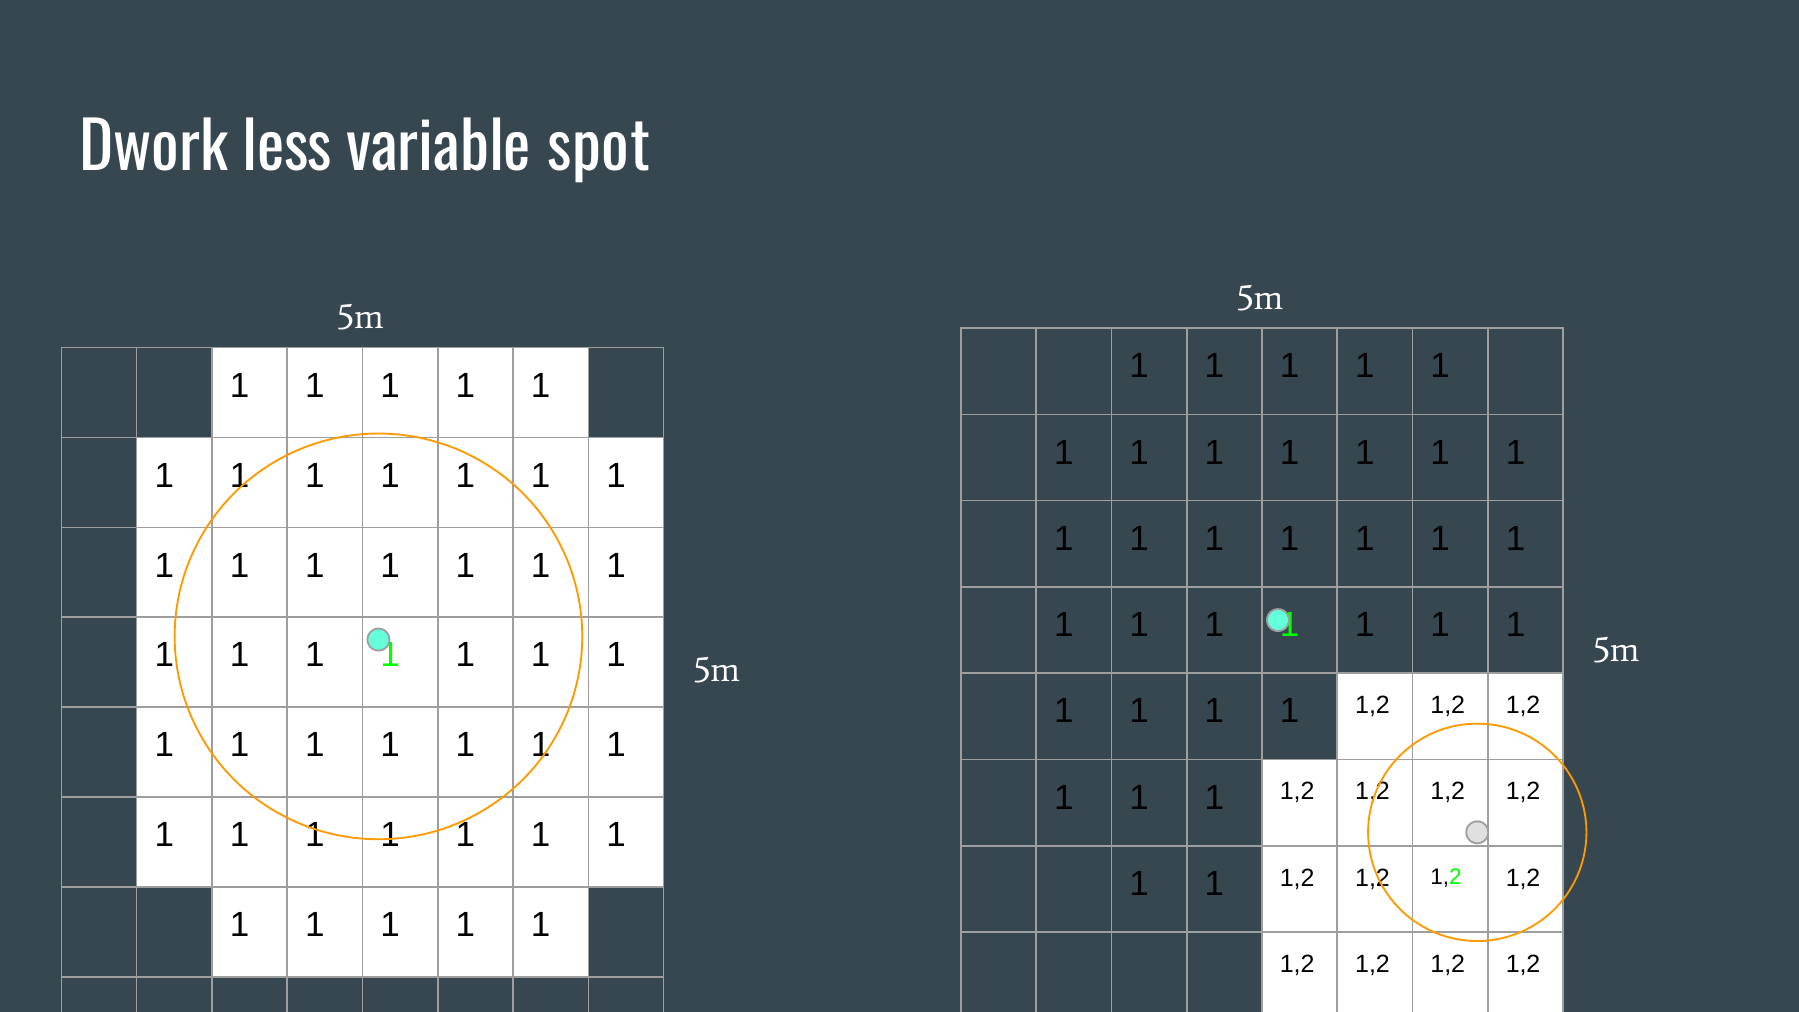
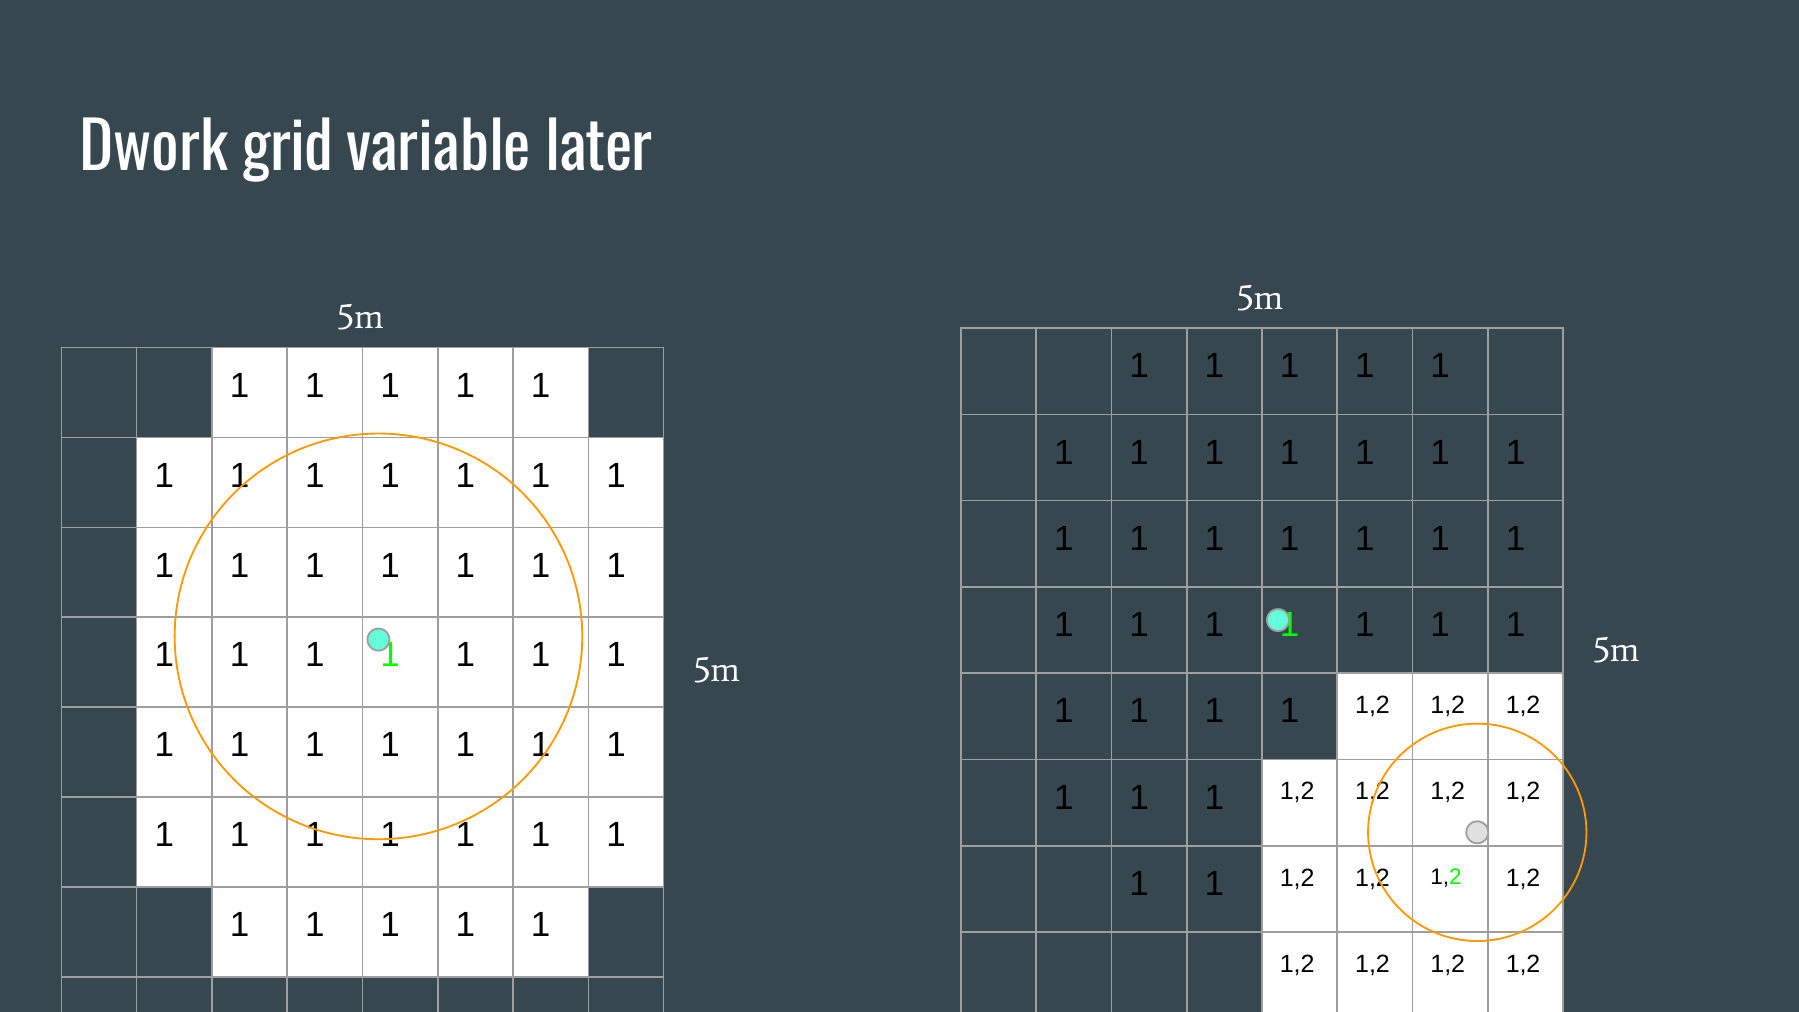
less: less -> grid (288, 149)
spot: spot -> later (599, 149)
